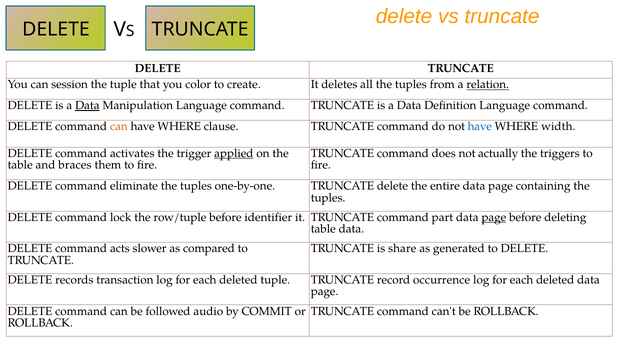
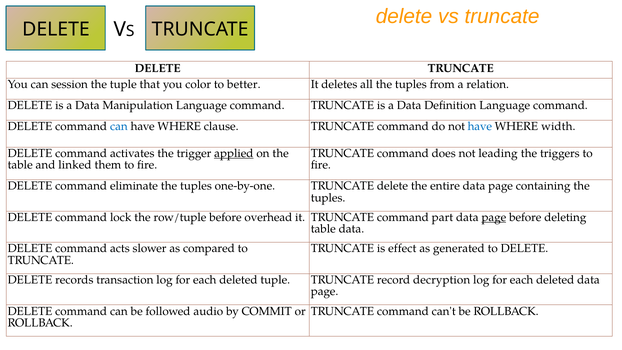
create: create -> better (244, 85)
relation underline: present -> none (488, 85)
Data underline: present -> none (87, 106)
can colour: orange -> blue (119, 126)
actually: actually -> leading (498, 153)
braces: braces -> linked (75, 165)
identifier: identifier -> overhead (268, 217)
share: share -> effect (402, 248)
occurrence: occurrence -> decryption (442, 280)
